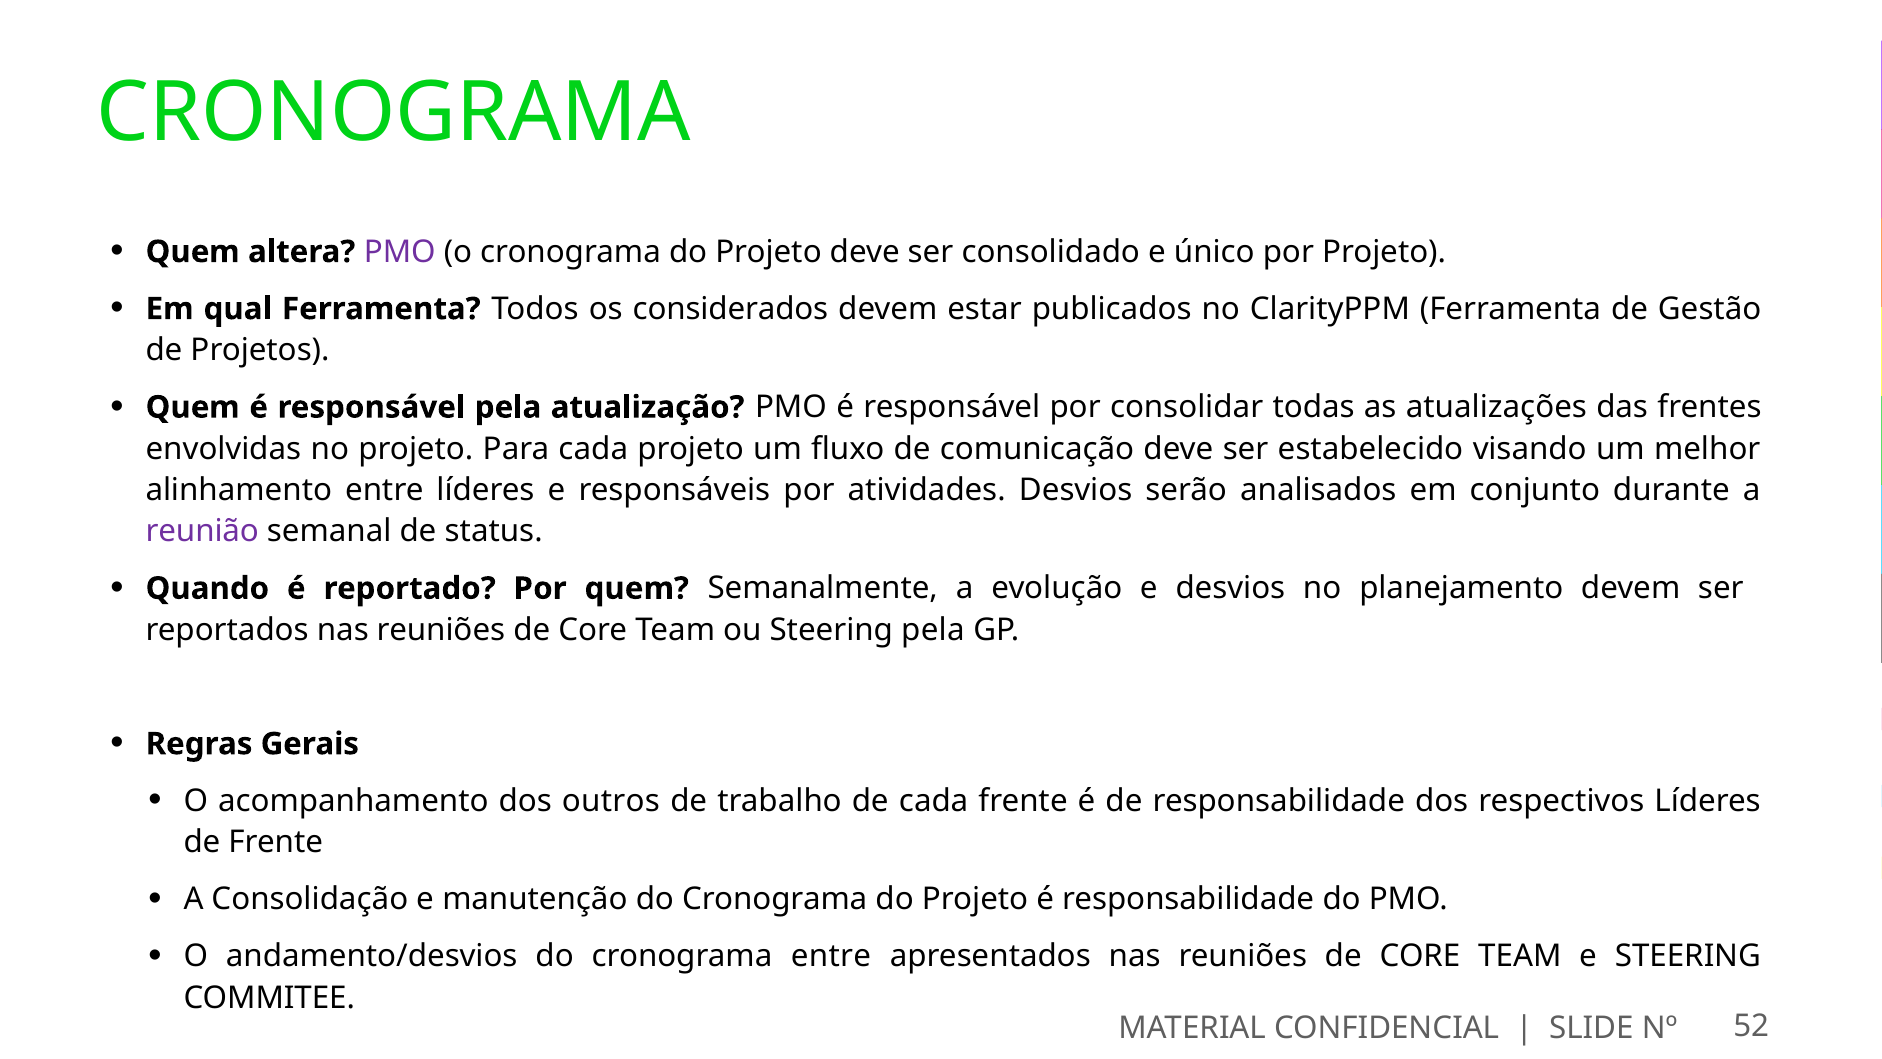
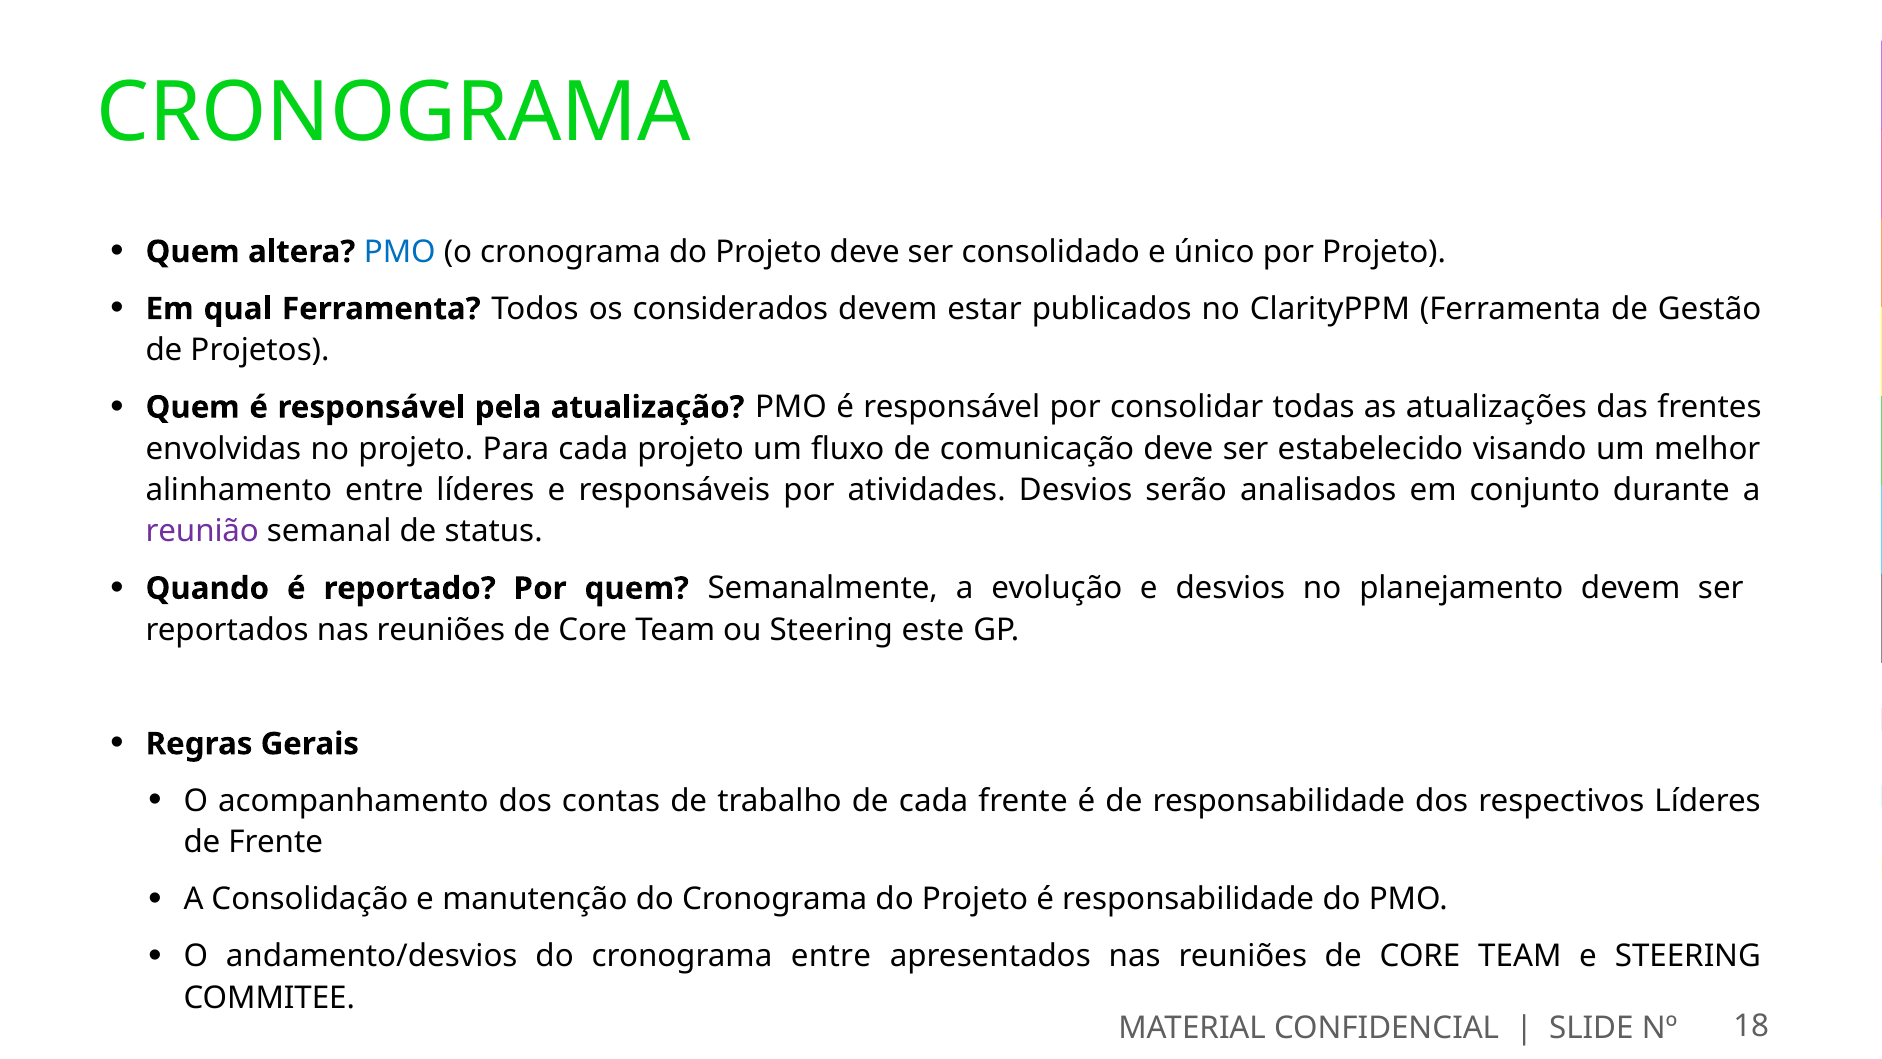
PMO colour: purple -> blue (400, 252)
Steering pela: pela -> este (933, 630)
outros: outros -> contas (611, 801)
52: 52 -> 18 (1751, 1025)
